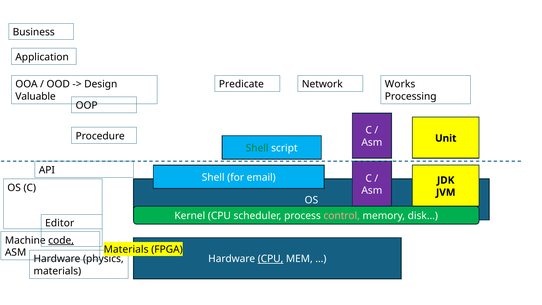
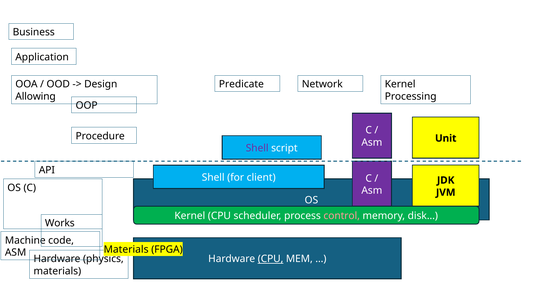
Network Works: Works -> Kernel (400, 84)
Valuable: Valuable -> Allowing (36, 96)
Shell colour: green -> purple (257, 148)
email: email -> client (261, 177)
Editor: Editor -> Works (60, 223)
code underline: present -> none (61, 240)
